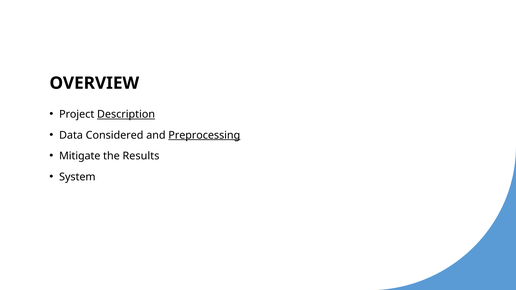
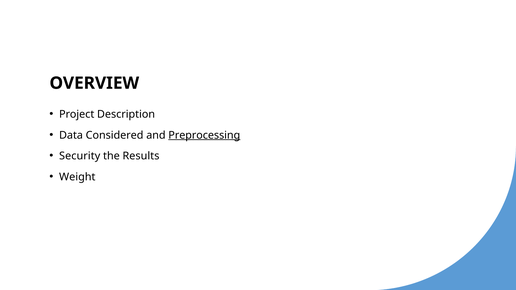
Description underline: present -> none (126, 114)
Mitigate: Mitigate -> Security (80, 156)
System: System -> Weight (77, 177)
